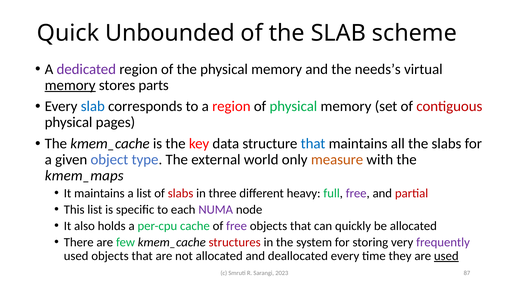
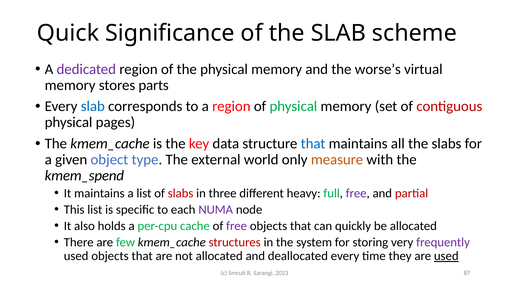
Unbounded: Unbounded -> Significance (170, 33)
needs’s: needs’s -> worse’s (378, 69)
memory underline: present -> none (70, 85)
kmem_maps: kmem_maps -> kmem_spend (84, 176)
